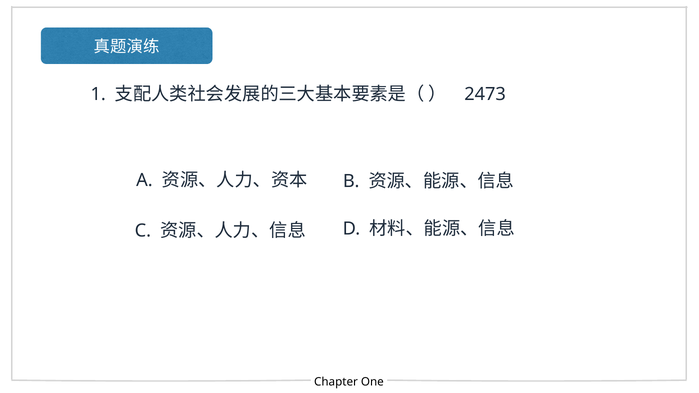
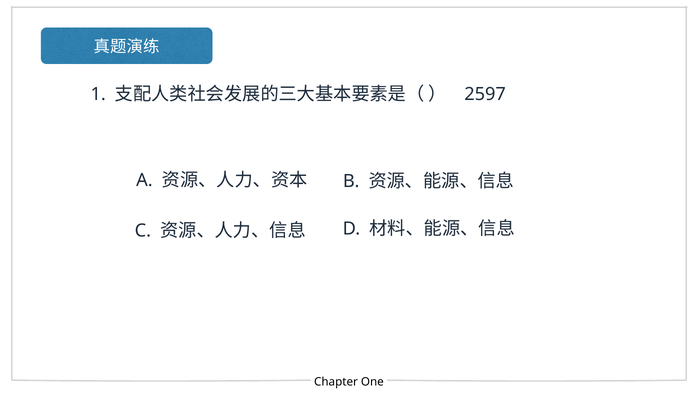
2473: 2473 -> 2597 (485, 94)
